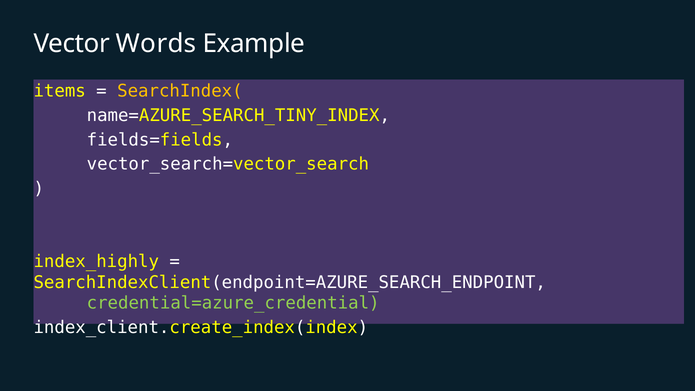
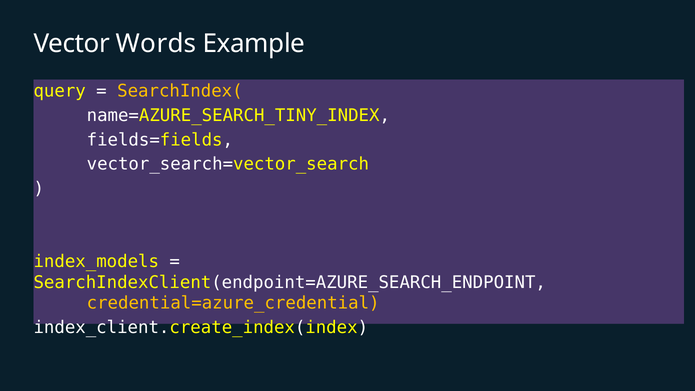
items: items -> query (60, 91)
index_highly: index_highly -> index_models (96, 261)
credential=azure_credential colour: light green -> yellow (233, 303)
